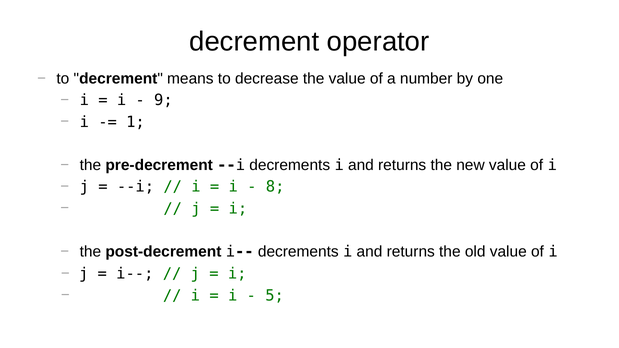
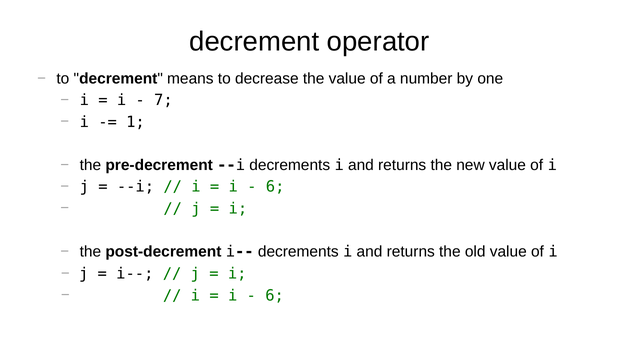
9: 9 -> 7 (163, 100)
8: 8 -> 6 (275, 187)
5: 5 -> 6 (275, 296)
